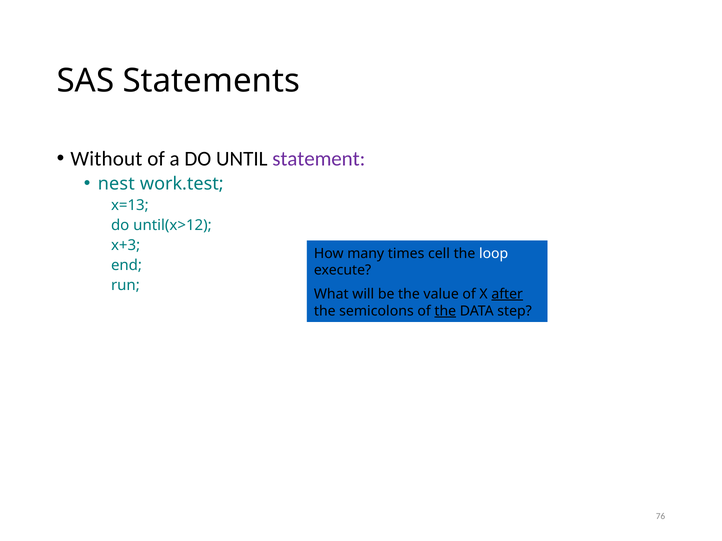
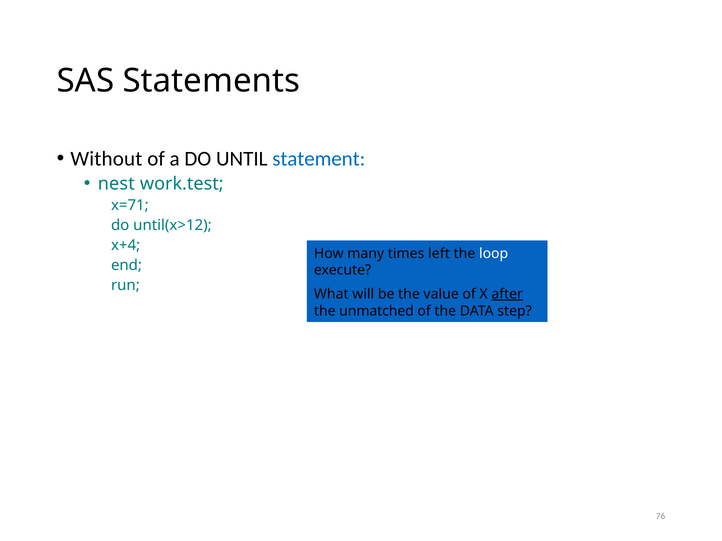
statement colour: purple -> blue (319, 159)
x=13: x=13 -> x=71 (130, 206)
x+3: x+3 -> x+4 (126, 246)
cell: cell -> left (439, 254)
semicolons: semicolons -> unmatched (377, 311)
the underline: present -> none (445, 311)
